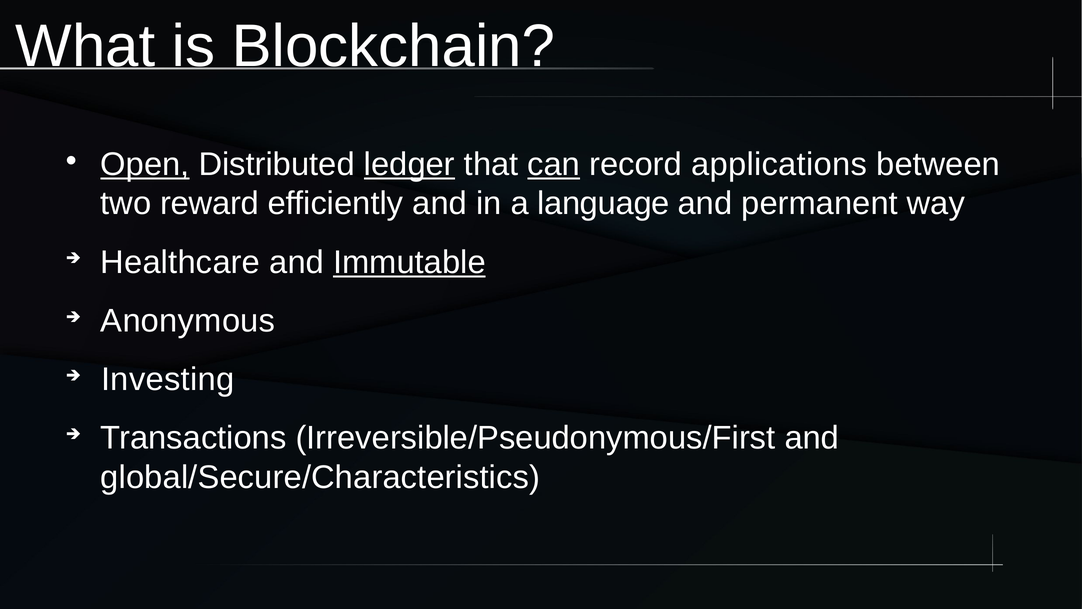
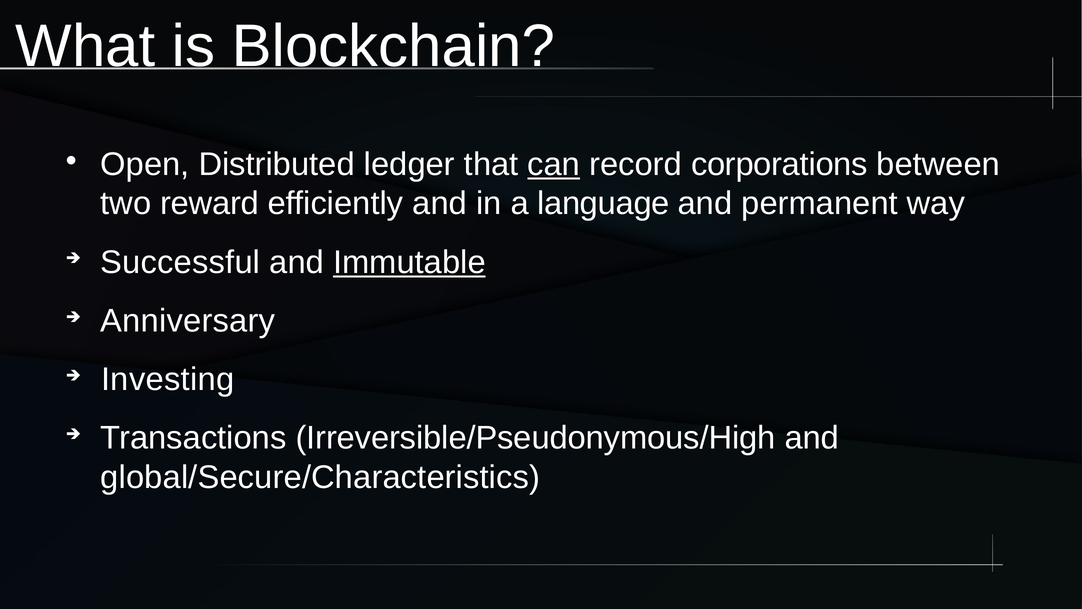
Open underline: present -> none (145, 164)
ledger underline: present -> none (409, 164)
applications: applications -> corporations (779, 164)
Healthcare: Healthcare -> Successful (180, 262)
Anonymous: Anonymous -> Anniversary (188, 321)
Irreversible/Pseudonymous/First: Irreversible/Pseudonymous/First -> Irreversible/Pseudonymous/High (535, 438)
